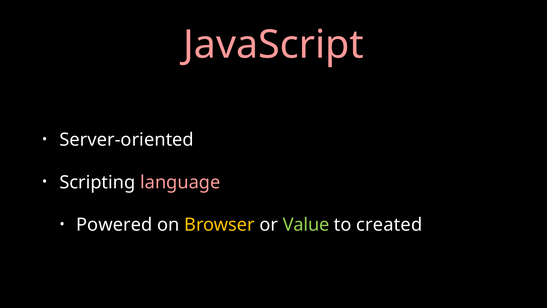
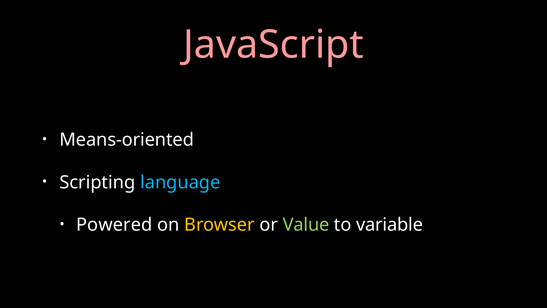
Server-oriented: Server-oriented -> Means-oriented (127, 140)
language colour: pink -> light blue (180, 182)
created: created -> variable (390, 225)
